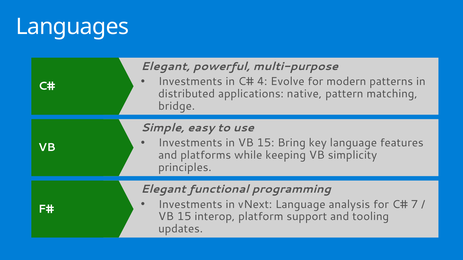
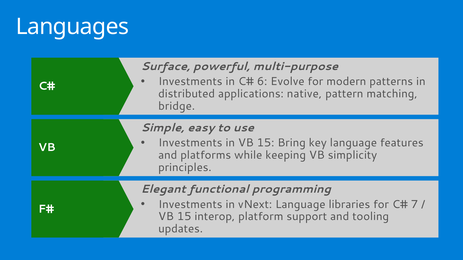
Elegant: Elegant -> Surface (166, 66)
4: 4 -> 6 (262, 82)
analysis: analysis -> libraries (349, 205)
